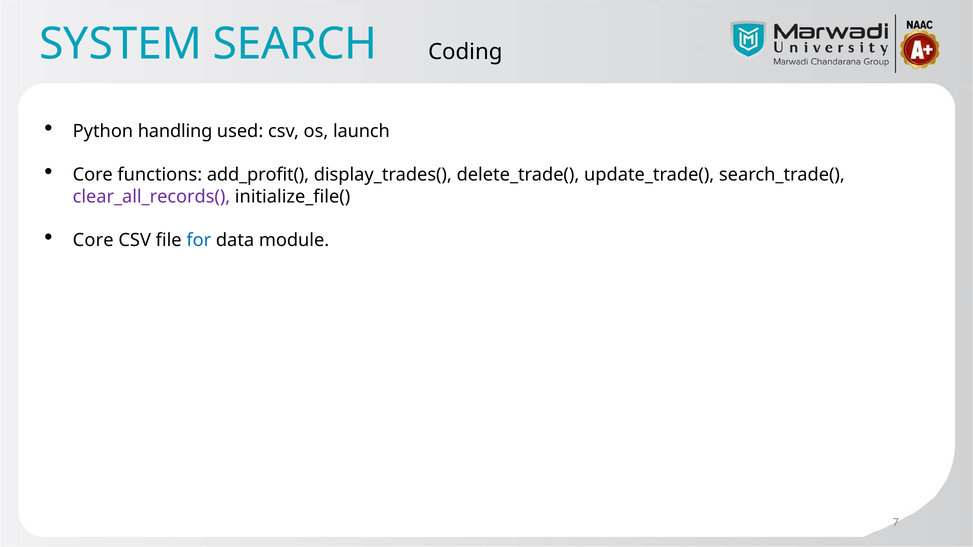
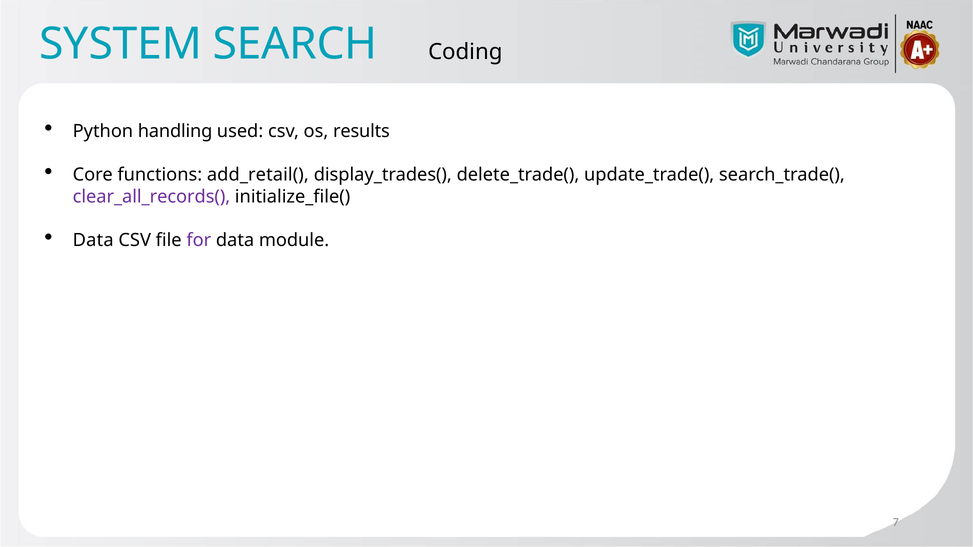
launch: launch -> results (361, 131)
add_profit(: add_profit( -> add_retail( (258, 175)
Core: Core -> Data (93, 241)
for colour: blue -> purple (199, 241)
